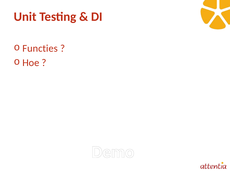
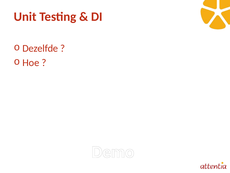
Functies: Functies -> Dezelfde (40, 48)
